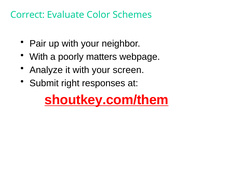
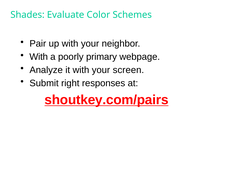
Correct: Correct -> Shades (27, 15)
matters: matters -> primary (102, 57)
shoutkey.com/them: shoutkey.com/them -> shoutkey.com/pairs (107, 100)
